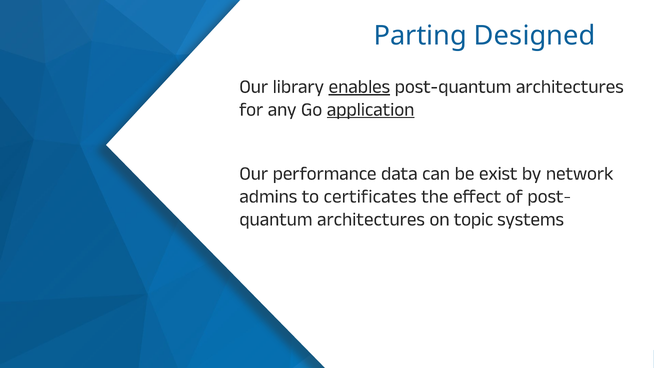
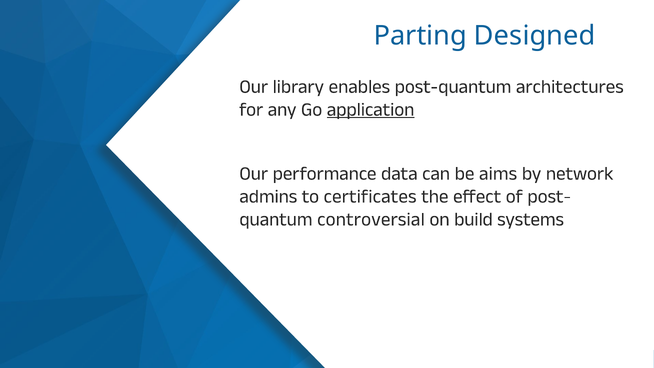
enables underline: present -> none (359, 86)
exist: exist -> aims (498, 173)
architectures: architectures -> controversial (371, 219)
topic: topic -> build (473, 219)
